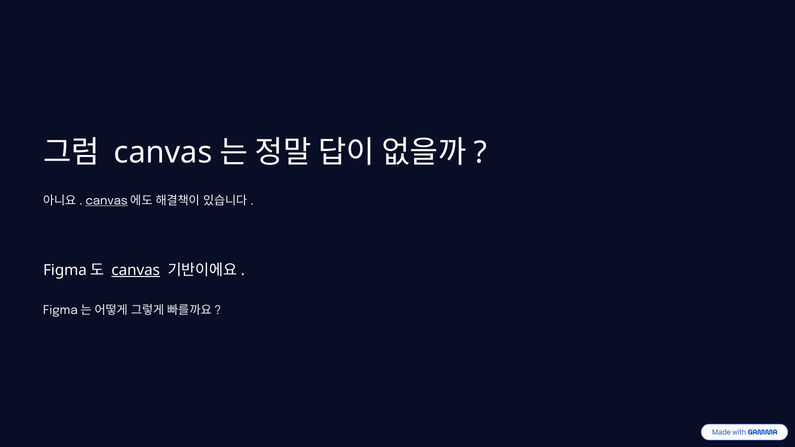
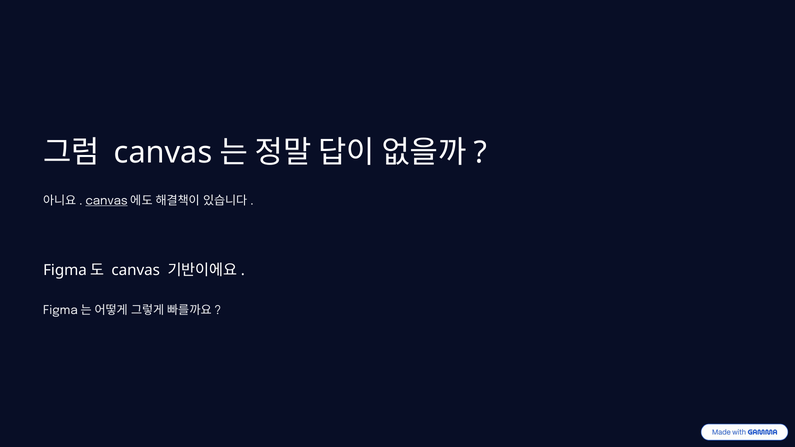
canvas underline: present -> none (136, 270)
